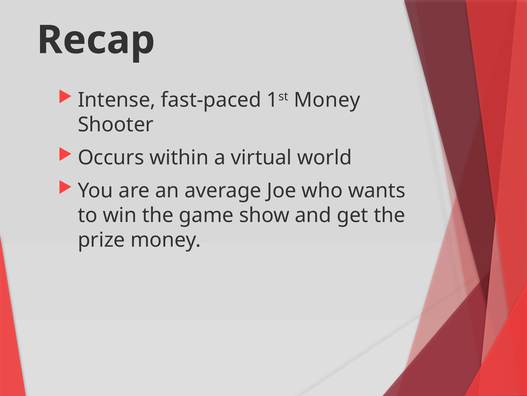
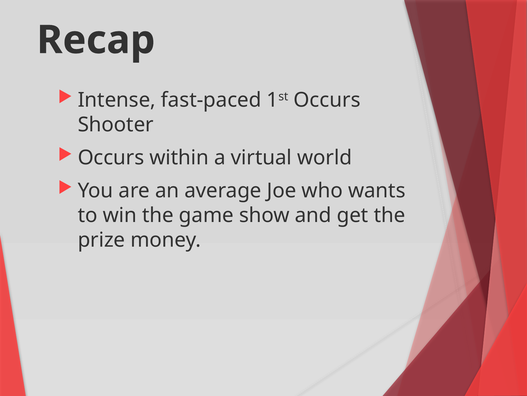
1st Money: Money -> Occurs (327, 100)
